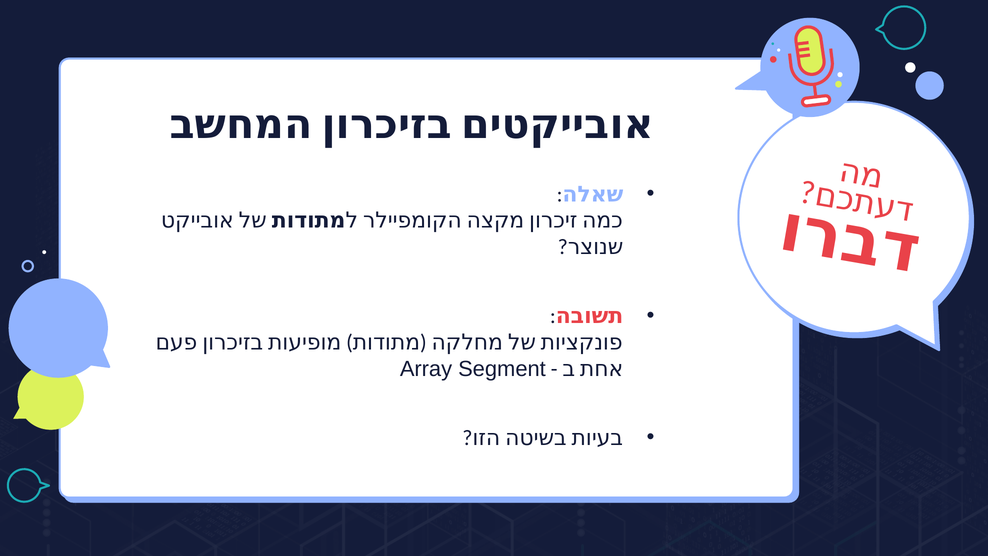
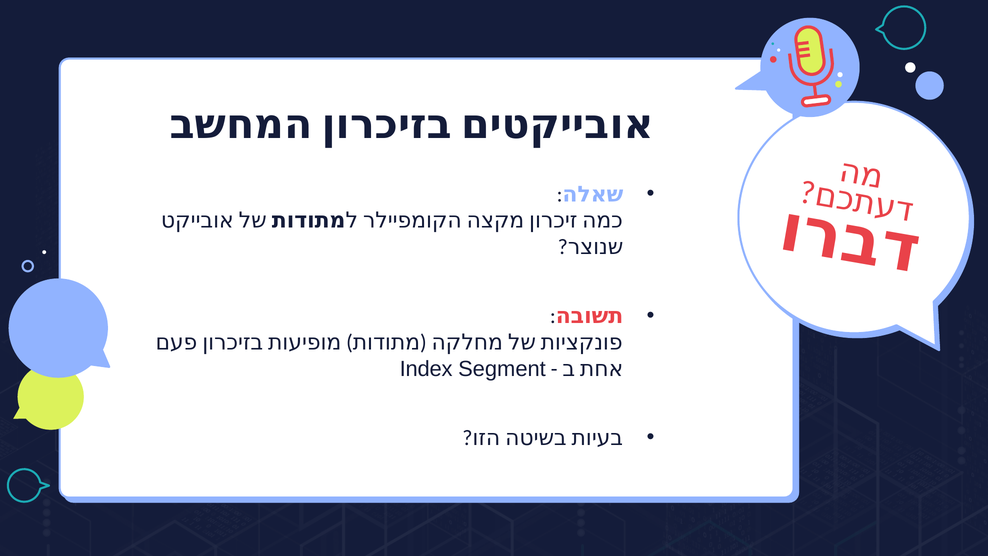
Array: Array -> Index (426, 369)
